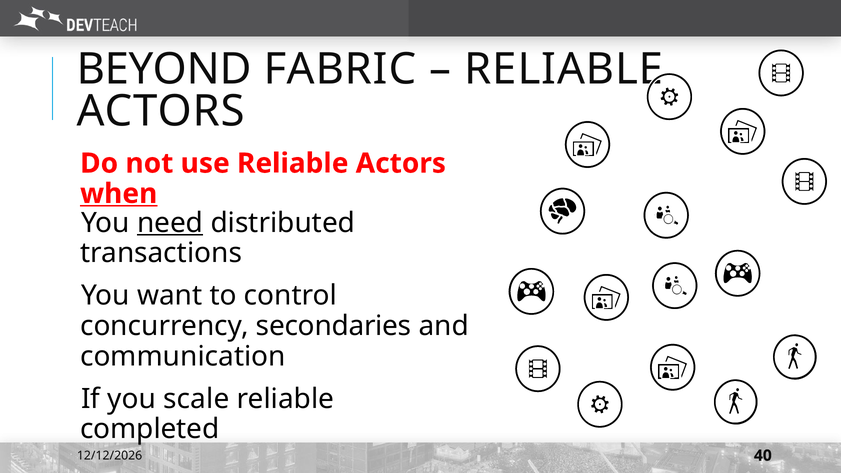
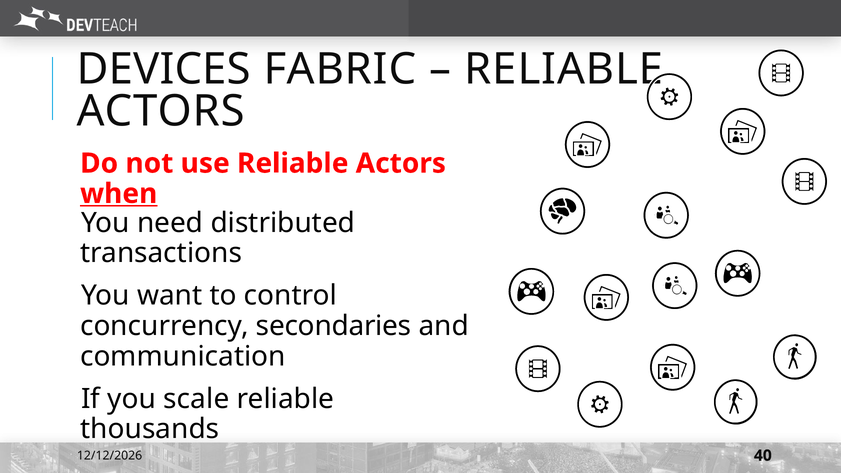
BEYOND: BEYOND -> DEVICES (164, 69)
need underline: present -> none (170, 223)
completed: completed -> thousands (150, 429)
